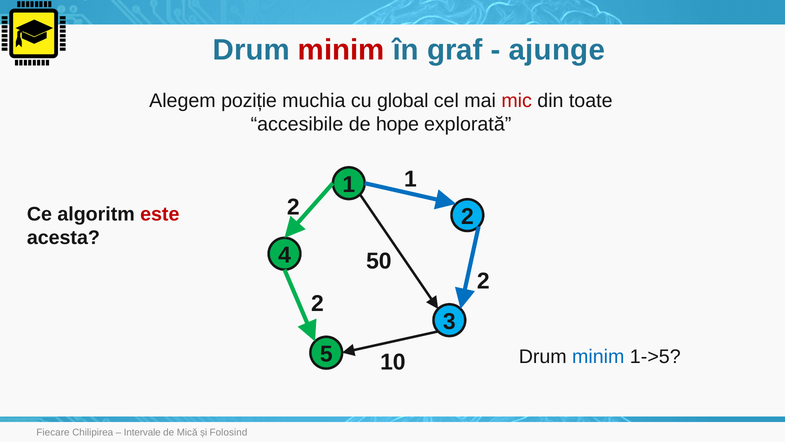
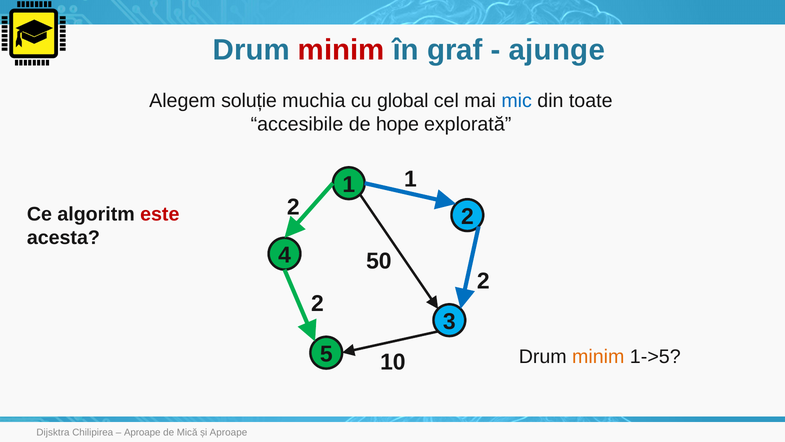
poziție: poziție -> soluție (249, 100)
mic colour: red -> blue (517, 100)
minim colour: blue -> orange (598, 357)
Fiecare: Fiecare -> Dijsktra (53, 432)
Intervale: Intervale -> Aproape (142, 432)
și Folosind: Folosind -> Aproape (228, 432)
